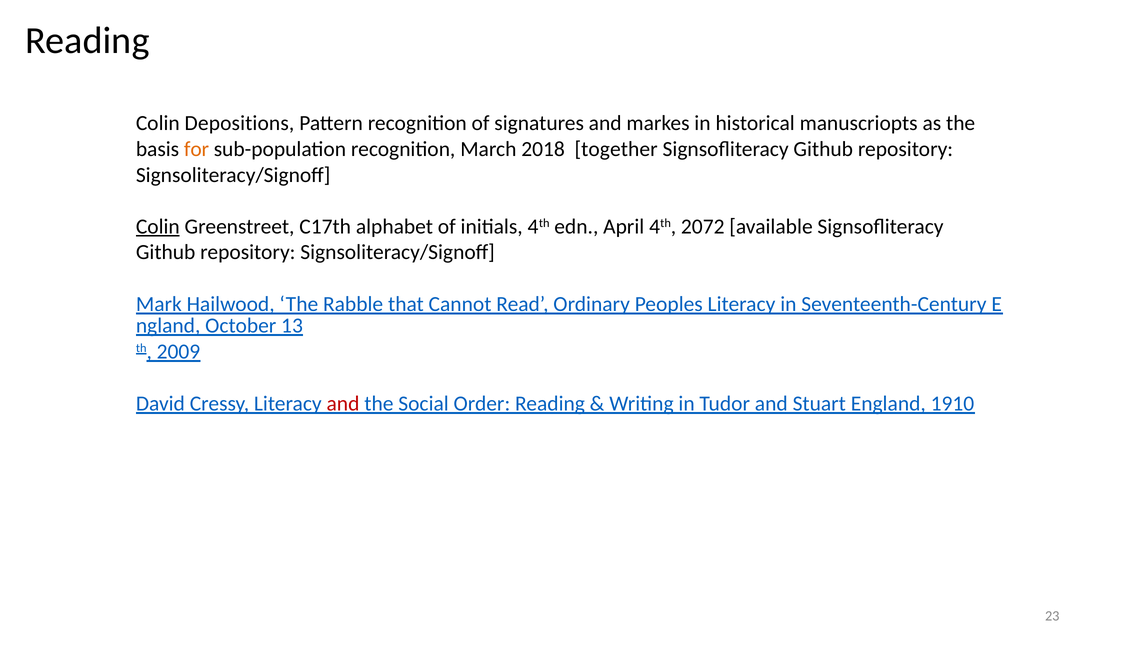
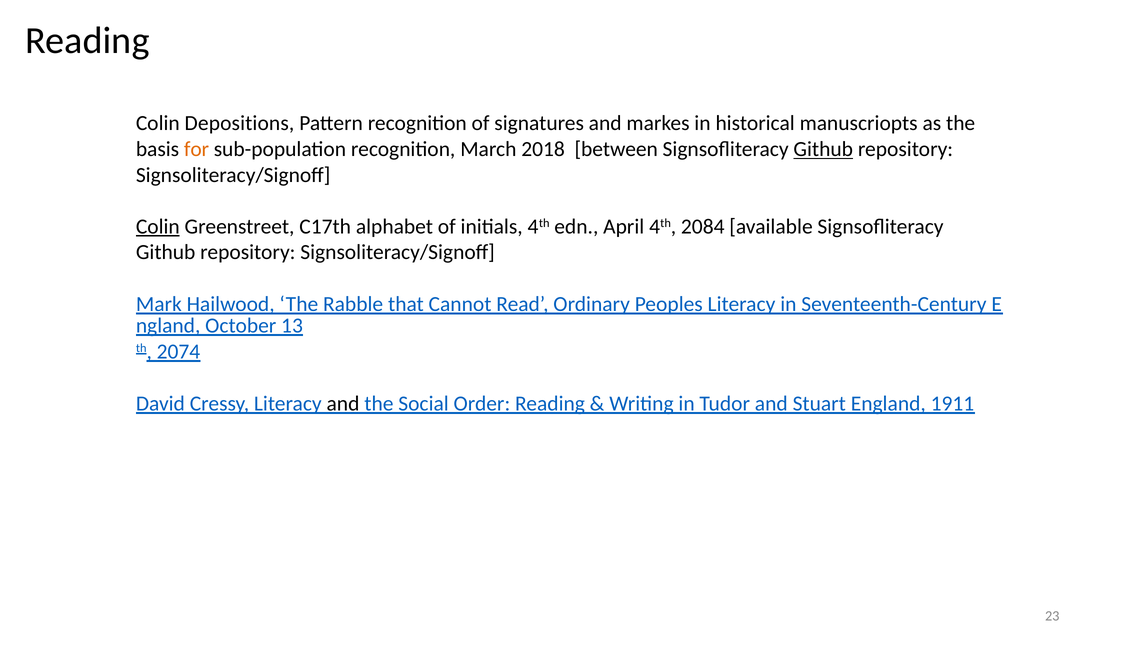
together: together -> between (616, 149)
Github underline: none -> present (823, 149)
2072: 2072 -> 2084 (703, 227)
2009: 2009 -> 2074 (178, 352)
and colour: red -> black (343, 404)
1910: 1910 -> 1911 (952, 404)
